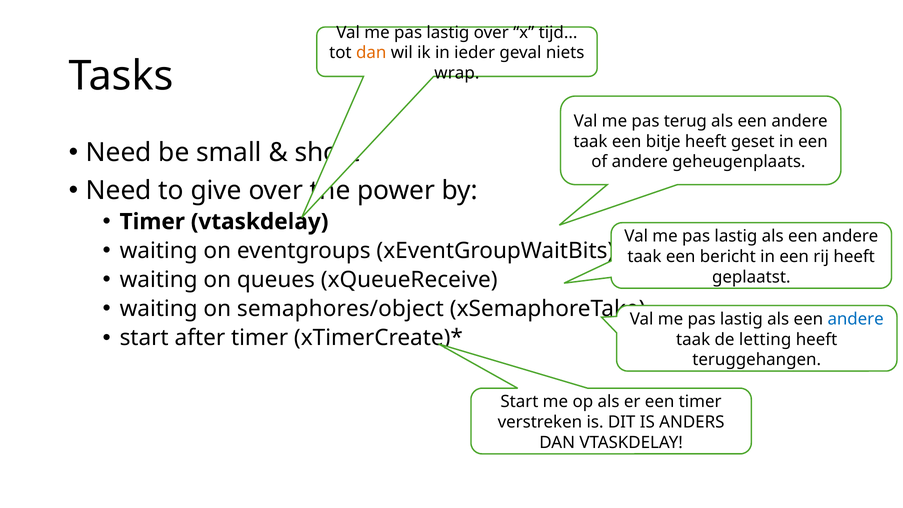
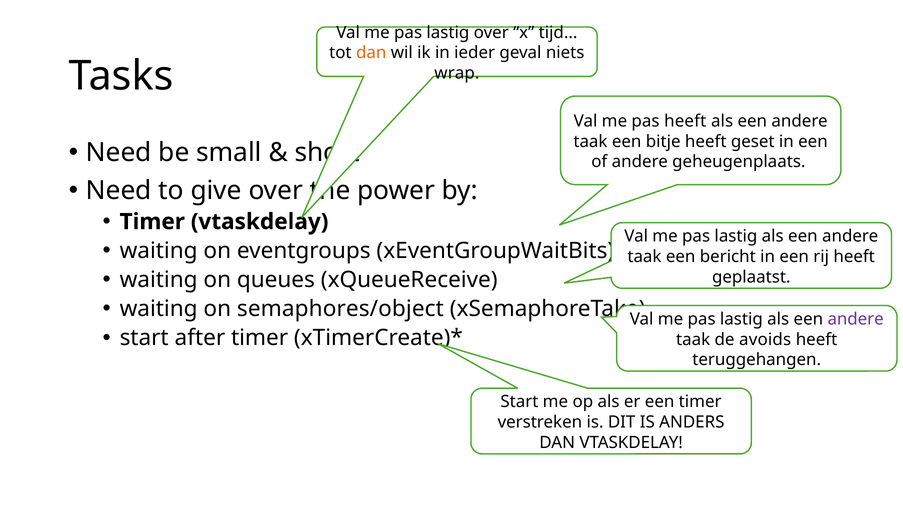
pas terug: terug -> heeft (685, 121)
andere colour: blue -> purple (856, 319)
letting: letting -> avoids (765, 339)
